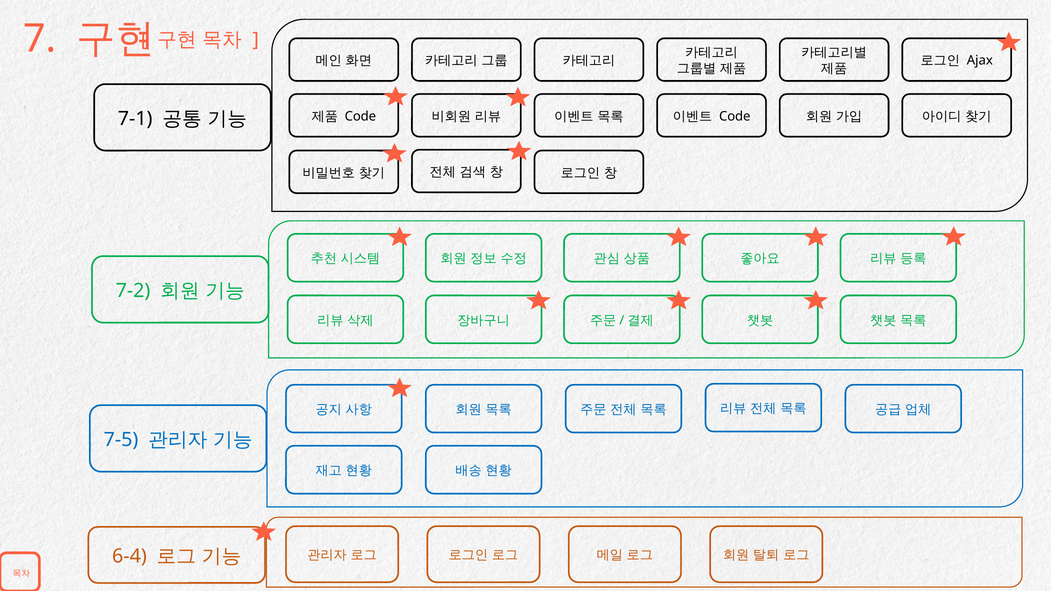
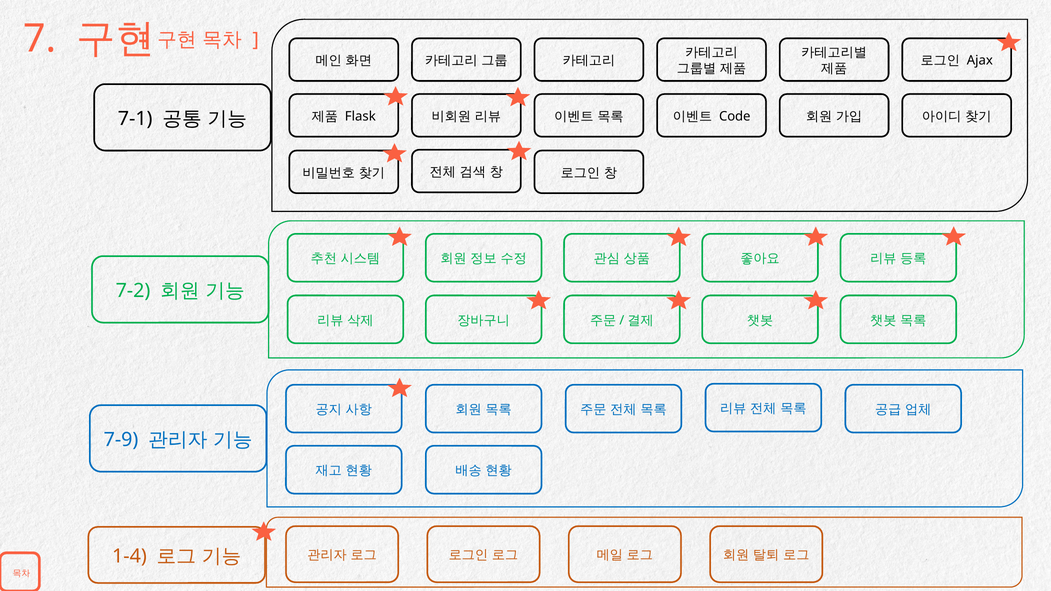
Code: Code -> Flask (360, 116)
7-5: 7-5 -> 7-9 (121, 440)
6-4: 6-4 -> 1-4 (129, 556)
